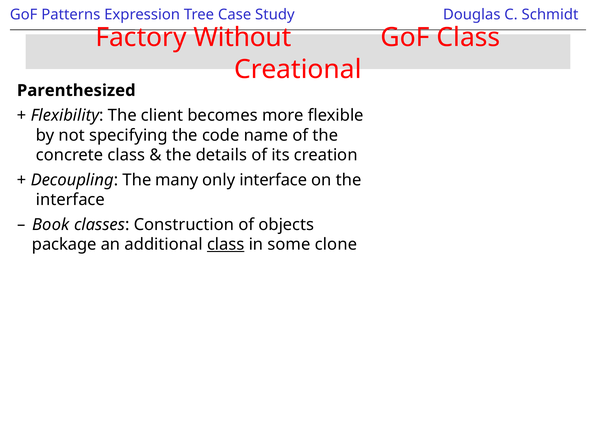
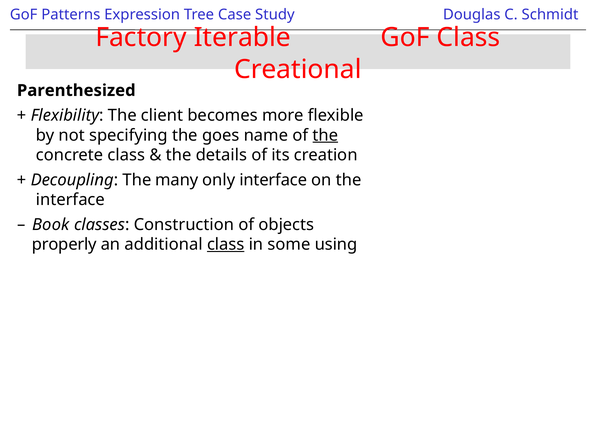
Without: Without -> Iterable (242, 38)
code: code -> goes (221, 135)
the underline: none -> present (325, 135)
package: package -> properly (64, 245)
clone: clone -> using (336, 245)
